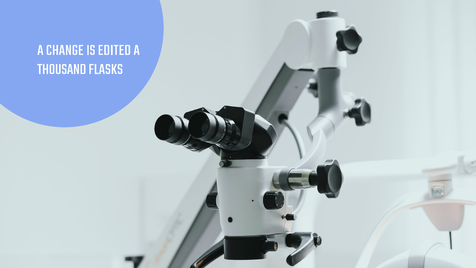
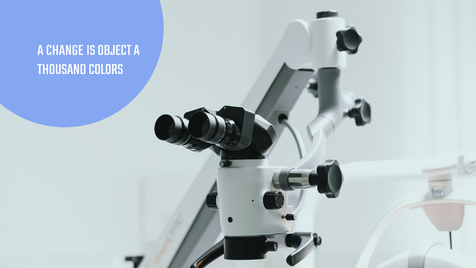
EDITED: EDITED -> OBJECT (114, 50)
FLASKS: FLASKS -> COLORS (106, 69)
